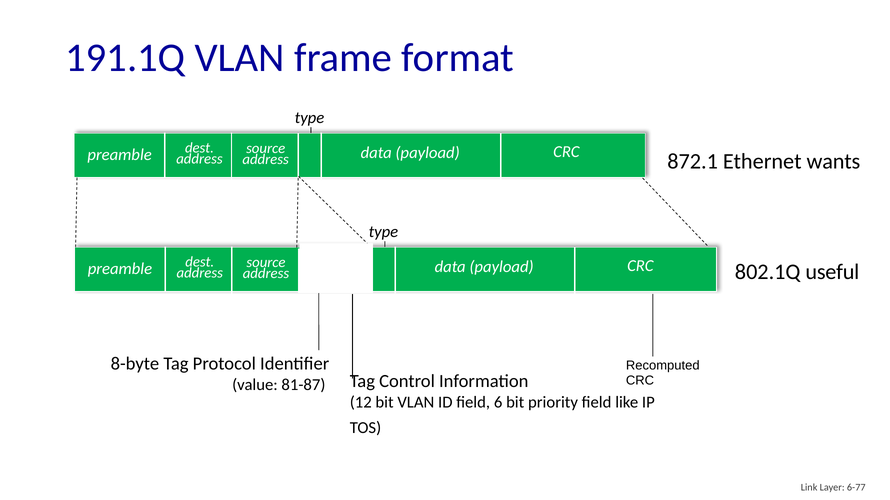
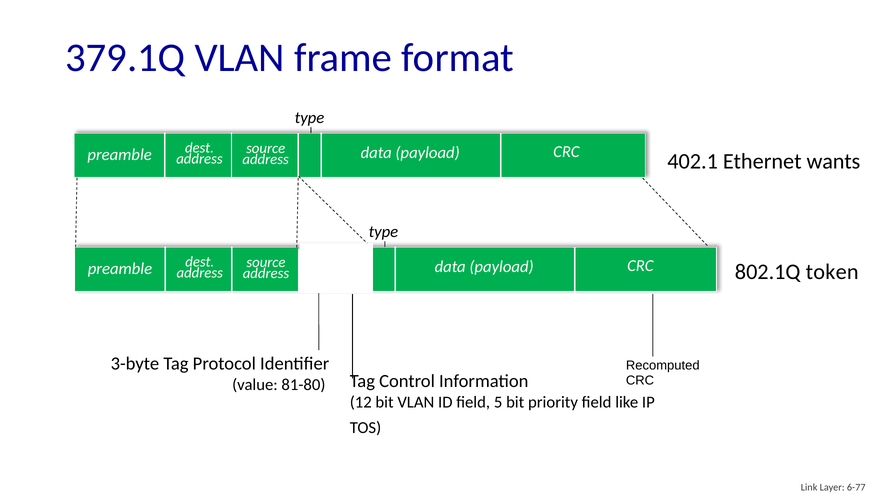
191.1Q: 191.1Q -> 379.1Q (125, 58)
872.1: 872.1 -> 402.1 (693, 161)
useful: useful -> token (832, 272)
8-byte: 8-byte -> 3-byte (135, 364)
81-87: 81-87 -> 81-80 (303, 385)
6: 6 -> 5 (498, 403)
